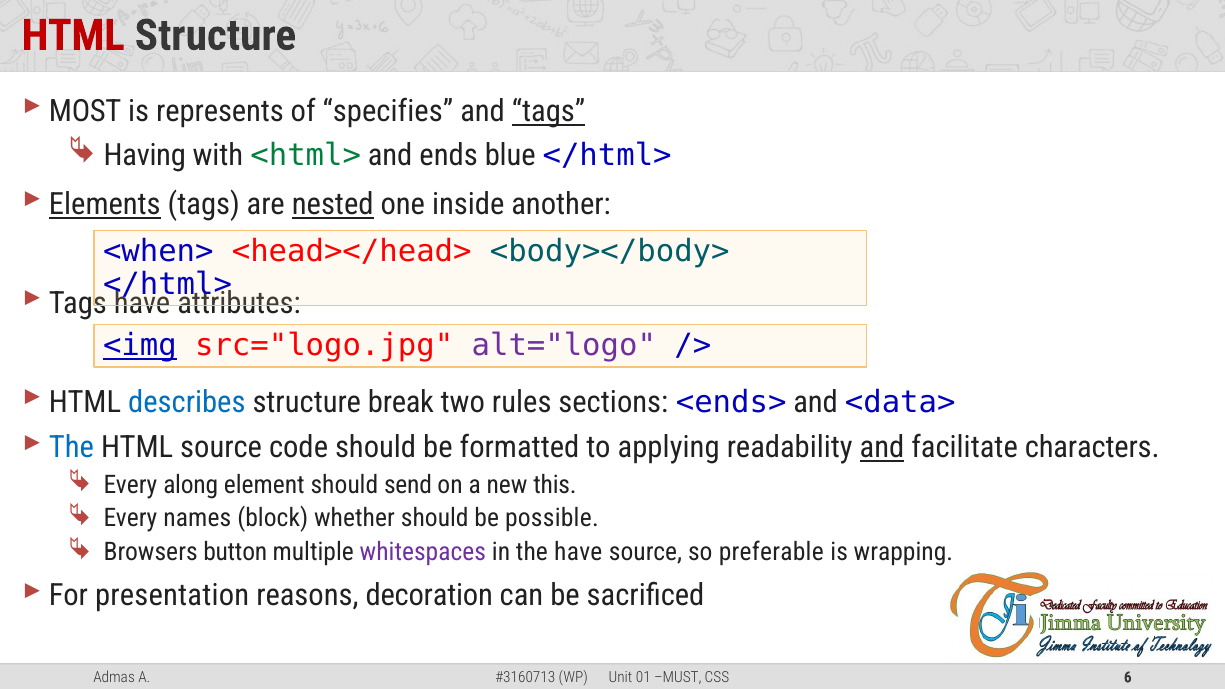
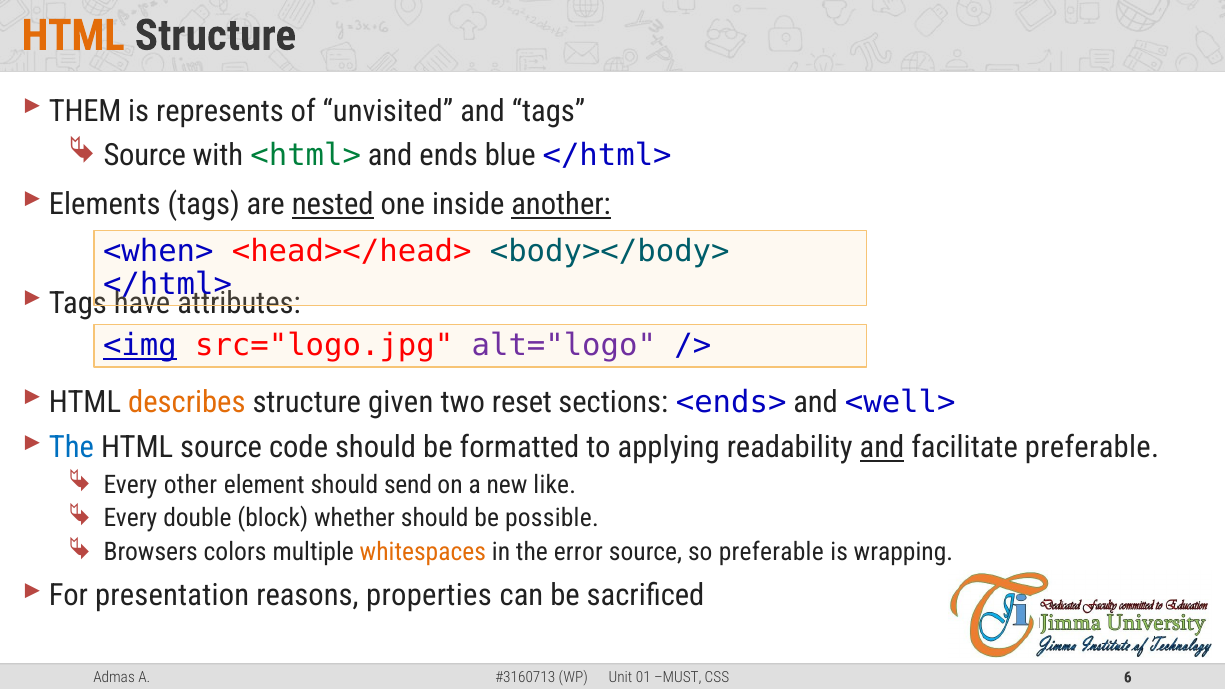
HTML colour: red -> orange (73, 35)
MOST: MOST -> THEM (85, 112)
specifies: specifies -> unvisited (388, 112)
tags underline: present -> none (549, 112)
Having: Having -> Source (145, 155)
Elements underline: present -> none (105, 204)
another underline: none -> present (561, 204)
describes colour: blue -> orange (187, 403)
break: break -> given (401, 403)
rules: rules -> reset (522, 403)
<data>: <data> -> <well> (900, 403)
facilitate characters: characters -> preferable (1092, 448)
along: along -> other (190, 485)
this: this -> like (555, 485)
names: names -> double (197, 519)
button: button -> colors (235, 552)
whitespaces colour: purple -> orange (423, 552)
the have: have -> error (578, 552)
decoration: decoration -> properties (429, 596)
